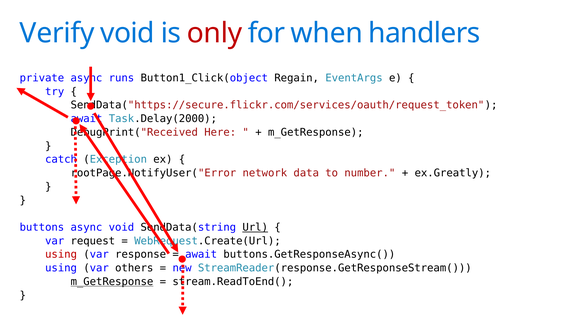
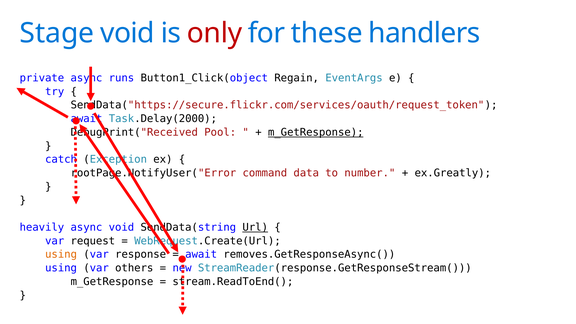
Verify: Verify -> Stage (57, 33)
when: when -> these (327, 33)
Here: Here -> Pool (220, 132)
m_GetResponse underline: none -> present (316, 132)
network: network -> command (265, 173)
buttons: buttons -> heavily (42, 227)
using colour: red -> orange (61, 254)
buttons.GetResponseAsync(: buttons.GetResponseAsync( -> removes.GetResponseAsync( (309, 254)
m_GetResponse underline: present -> none (112, 282)
